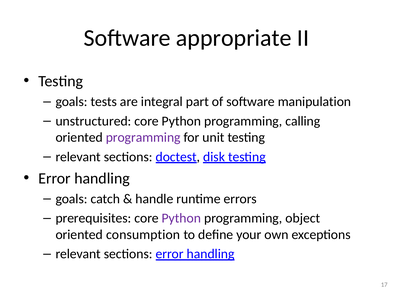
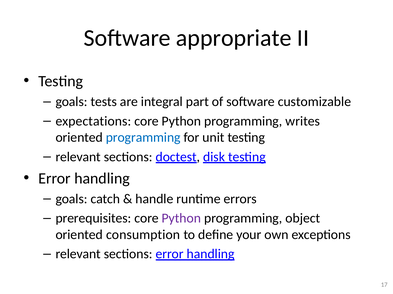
manipulation: manipulation -> customizable (314, 102)
unstructured: unstructured -> expectations (93, 121)
calling: calling -> writes (303, 121)
programming colour: purple -> blue (143, 138)
